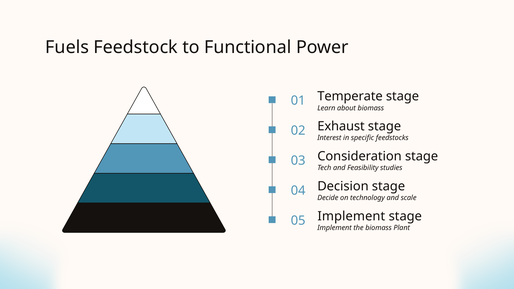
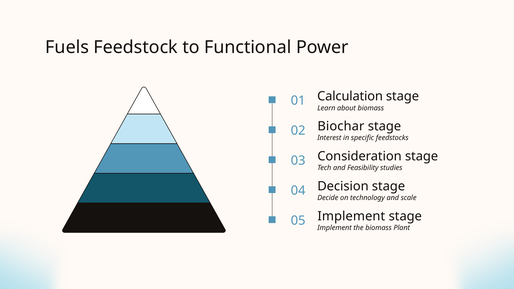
Temperate: Temperate -> Calculation (350, 96)
Exhaust: Exhaust -> Biochar (341, 126)
